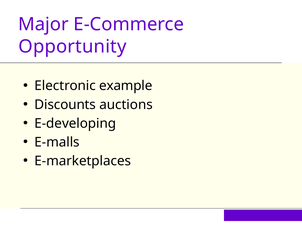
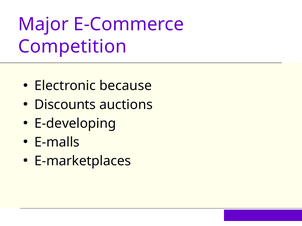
Opportunity: Opportunity -> Competition (72, 47)
example: example -> because (126, 86)
